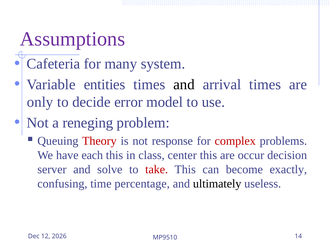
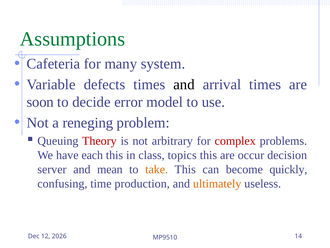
Assumptions colour: purple -> green (73, 39)
entities: entities -> defects (105, 84)
only: only -> soon (40, 102)
response: response -> arbitrary (172, 141)
center: center -> topics (182, 155)
solve: solve -> mean (110, 169)
take colour: red -> orange (157, 169)
exactly: exactly -> quickly (288, 169)
percentage: percentage -> production (142, 183)
ultimately colour: black -> orange (217, 183)
